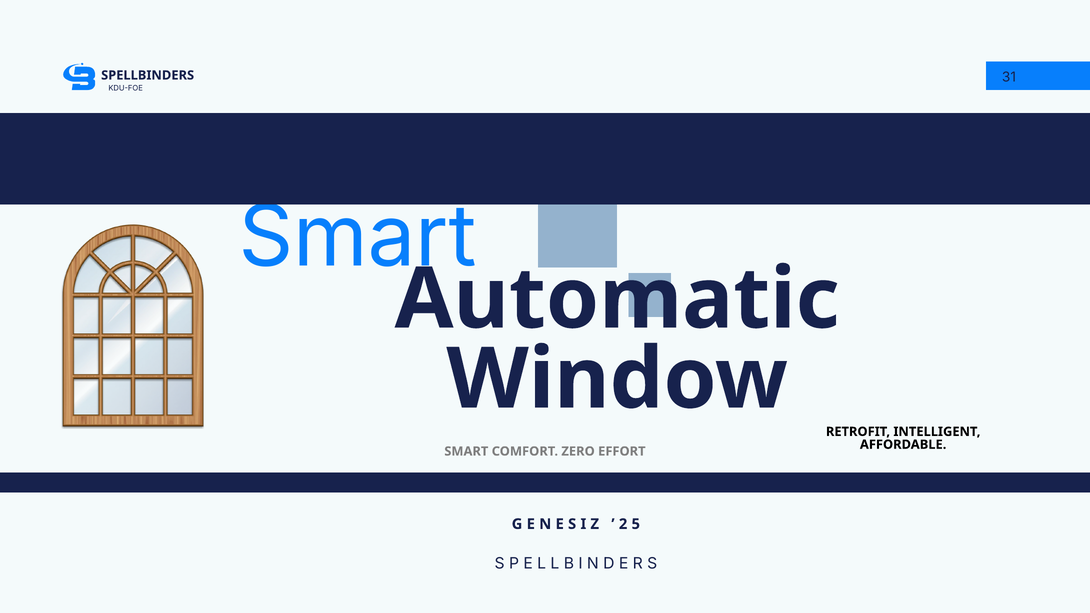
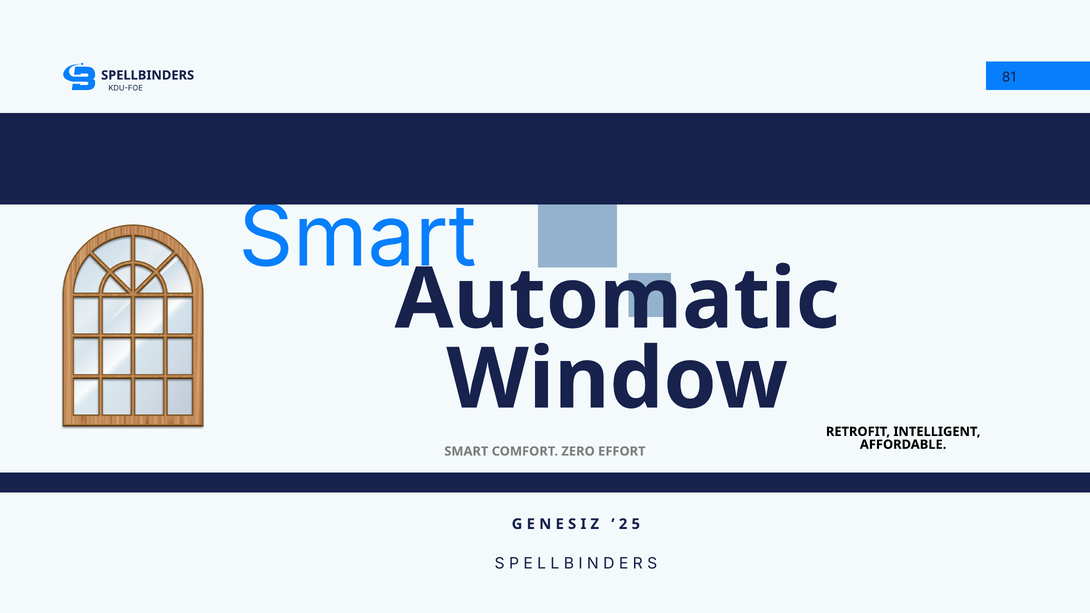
31: 31 -> 81 (1009, 77)
